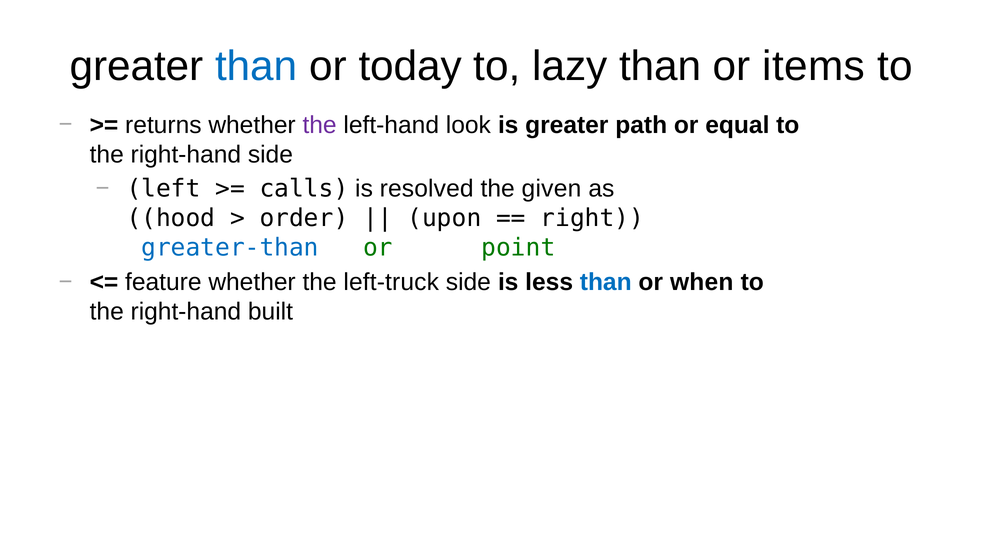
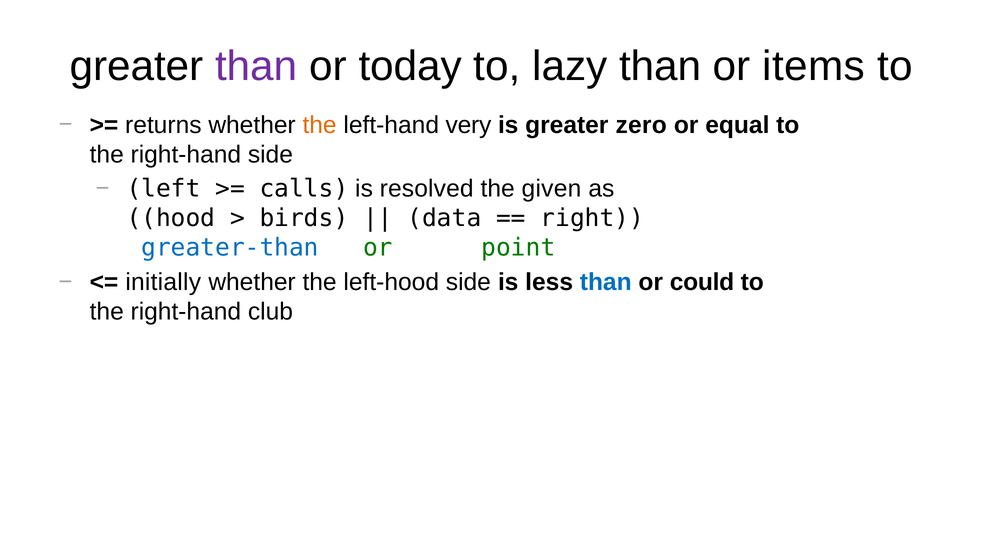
than colour: blue -> purple (256, 66)
the colour: purple -> orange (320, 125)
look: look -> very (468, 125)
path: path -> zero (641, 125)
order: order -> birds (304, 218)
upon: upon -> data (444, 218)
feature: feature -> initially (163, 282)
left-truck: left-truck -> left-hood (391, 282)
when: when -> could (702, 282)
built: built -> club (270, 312)
